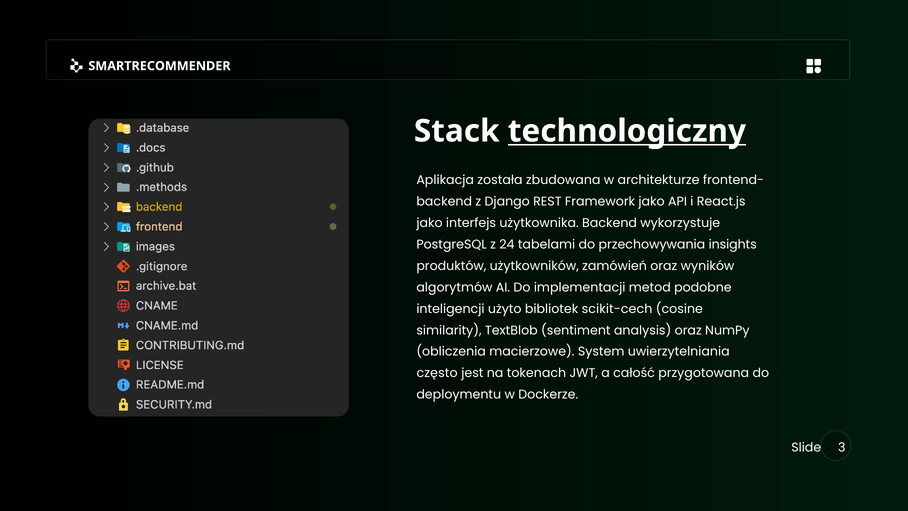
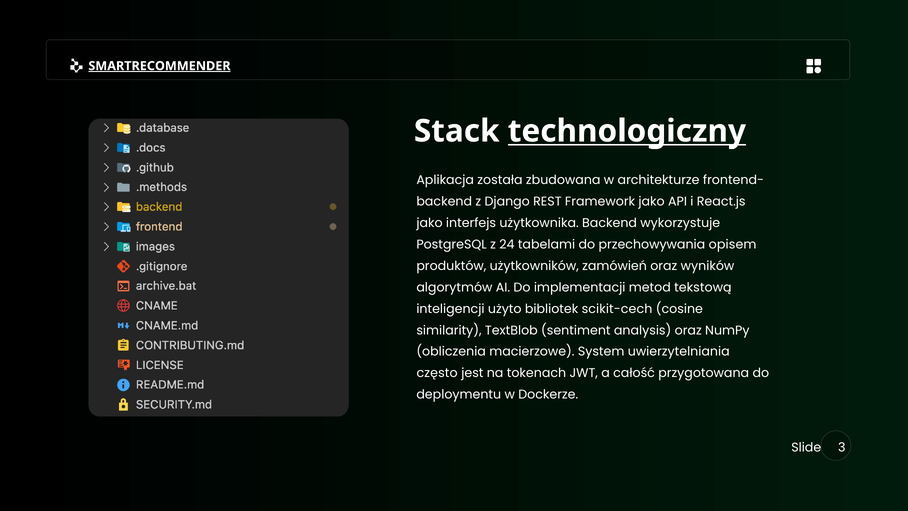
SMARTRECOMMENDER underline: none -> present (159, 66)
insights: insights -> opisem (733, 244)
podobne: podobne -> tekstową (703, 287)
